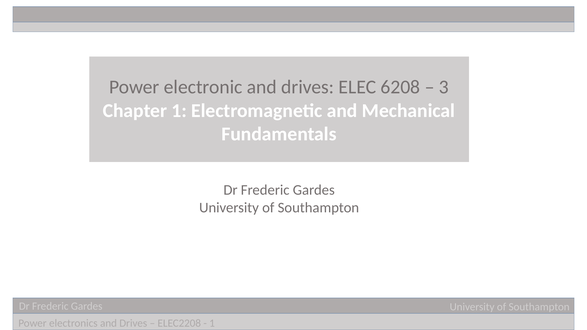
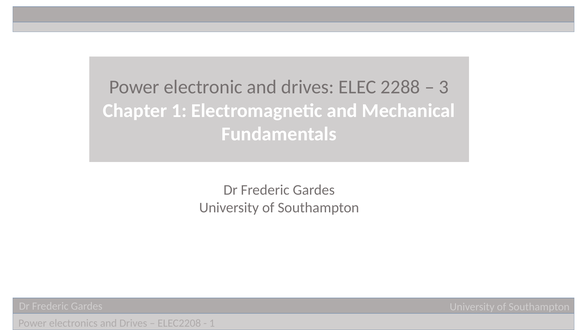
6208: 6208 -> 2288 (400, 87)
